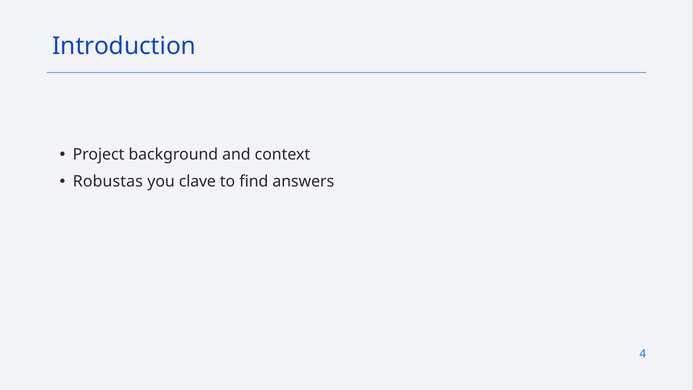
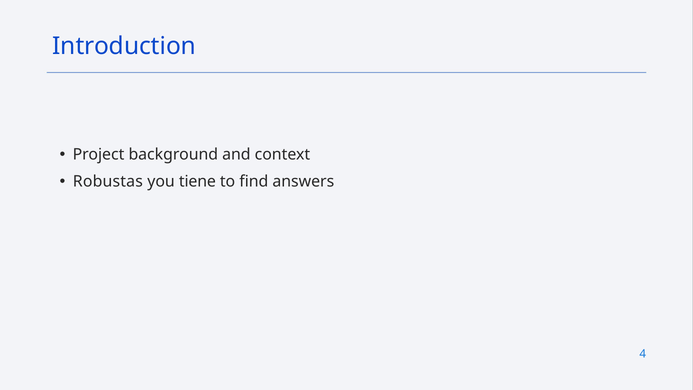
clave: clave -> tiene (197, 182)
